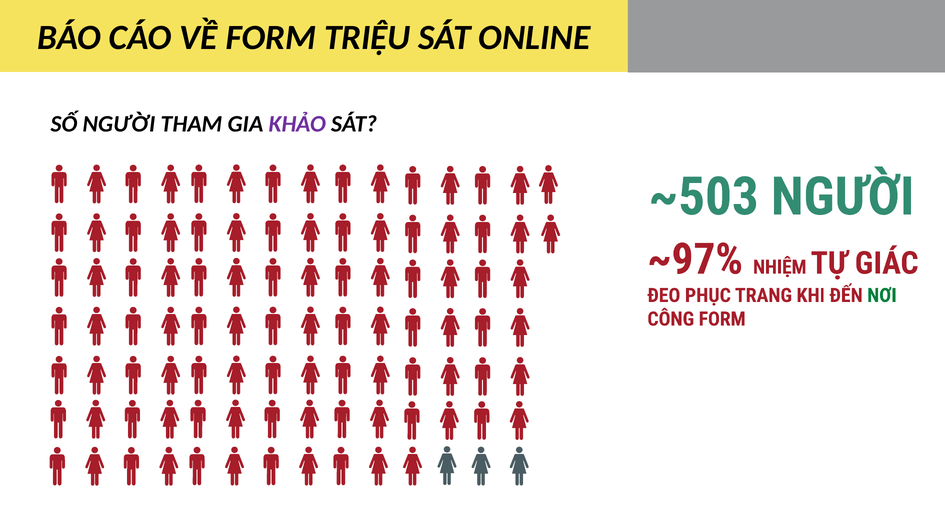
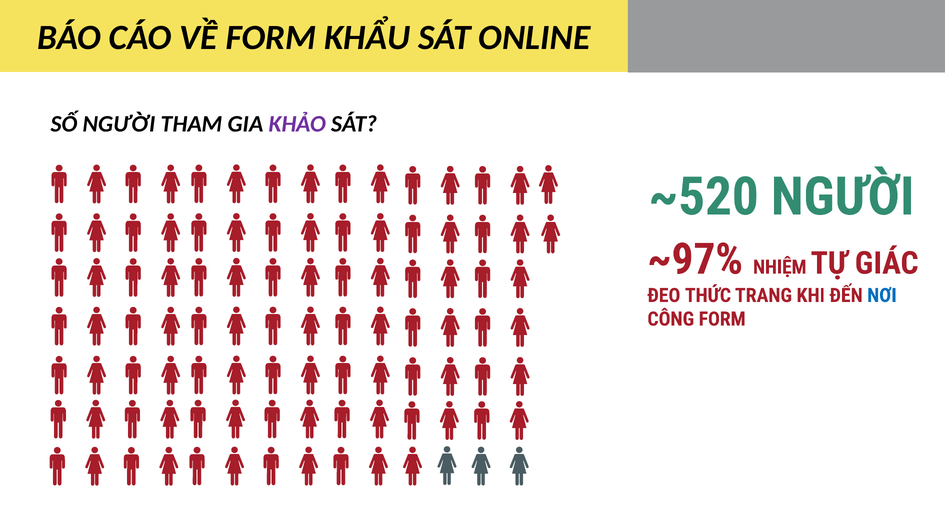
TRIỆU: TRIỆU -> KHẨU (367, 38)
~503: ~503 -> ~520 (704, 197)
PHỤC: PHỤC -> THỨC (708, 296)
NƠI colour: green -> blue (882, 296)
